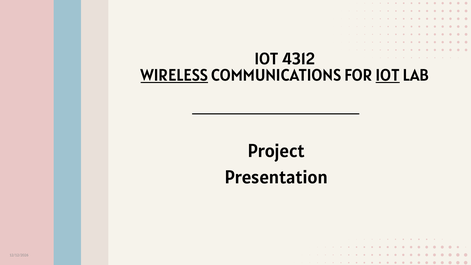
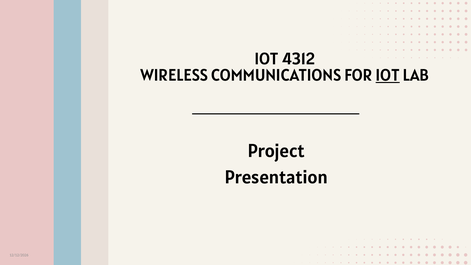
WIRELESS underline: present -> none (174, 75)
